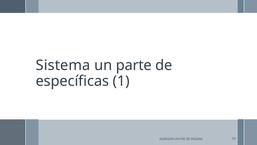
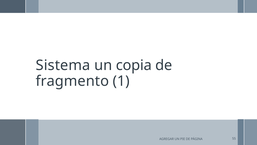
parte: parte -> copia (134, 65)
específicas: específicas -> fragmento (72, 81)
